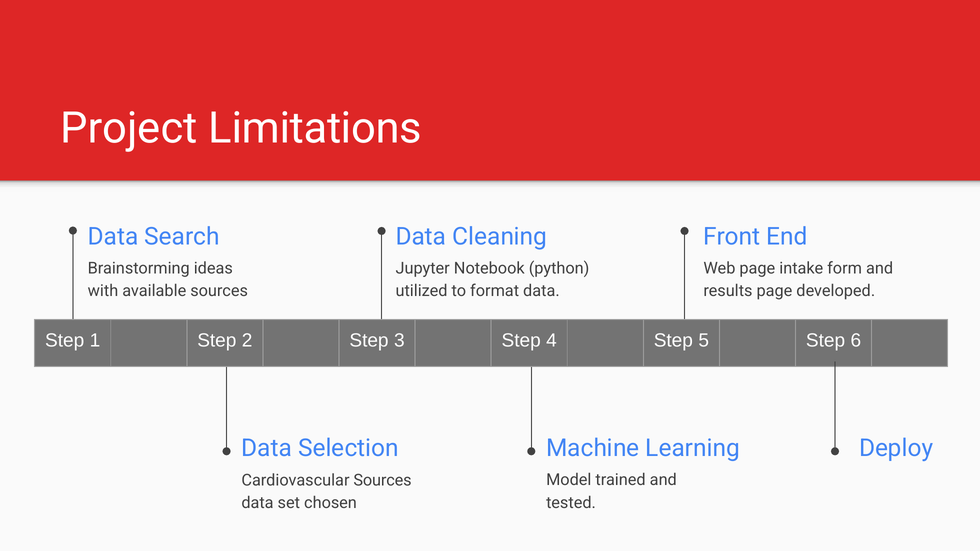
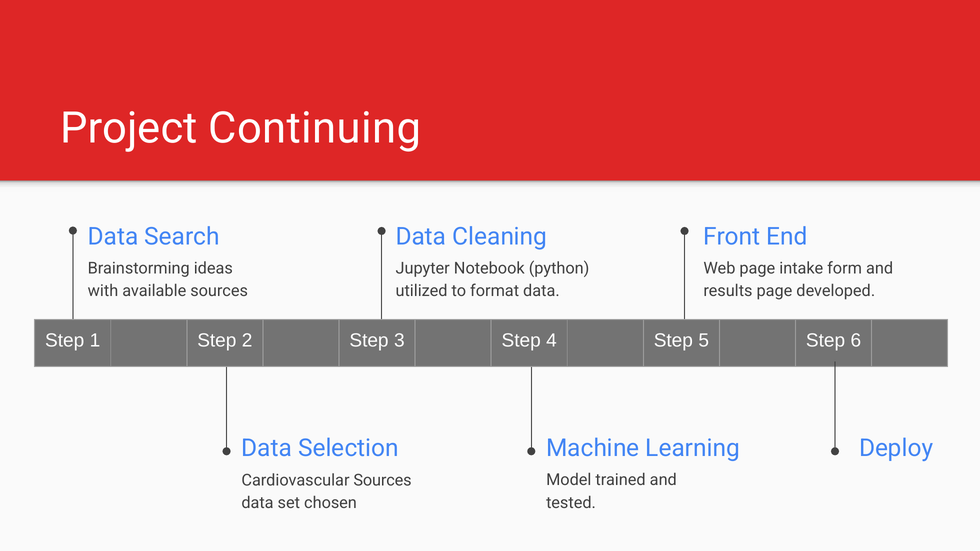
Limitations: Limitations -> Continuing (315, 129)
